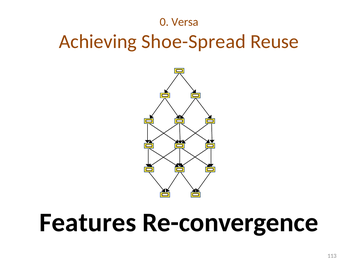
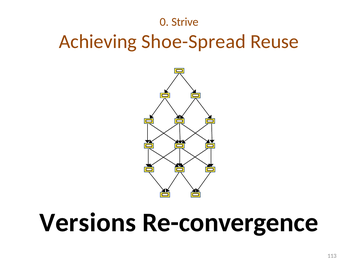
Versa: Versa -> Strive (185, 22)
Features: Features -> Versions (88, 223)
